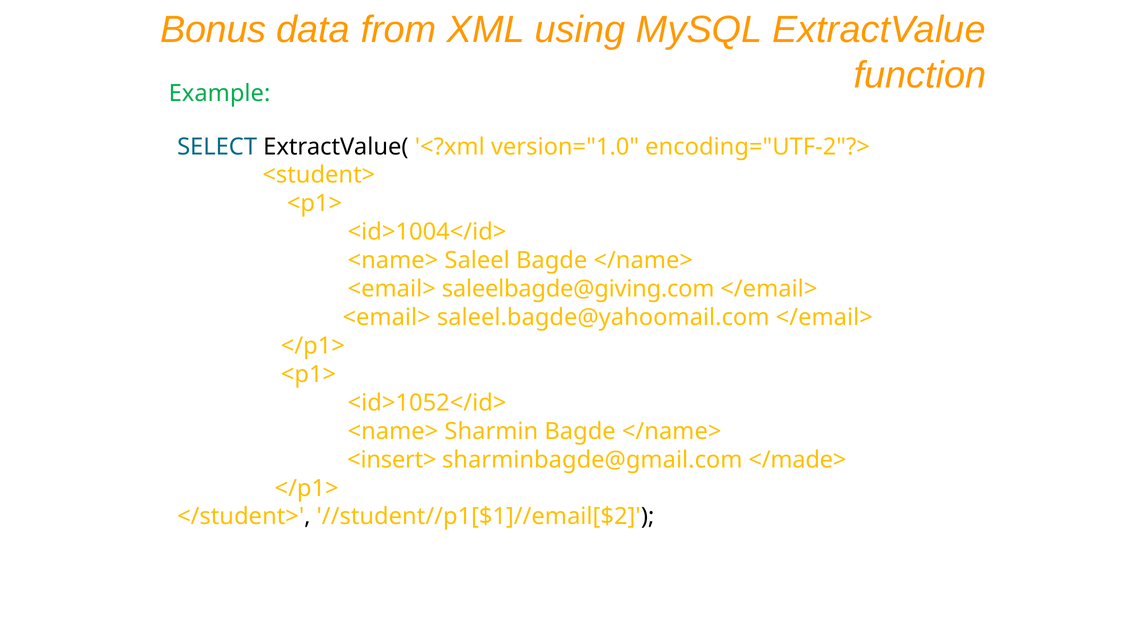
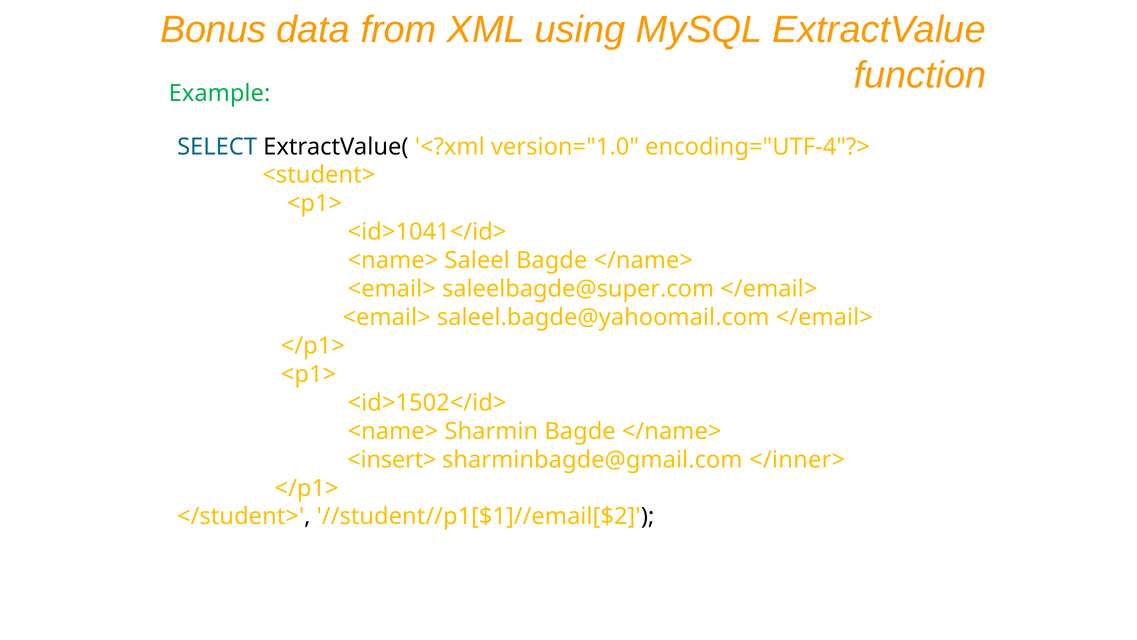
encoding="UTF-2"?>: encoding="UTF-2"?> -> encoding="UTF-4"?> (758, 147)
<id>1004</id>: <id>1004</id> -> <id>1041</id> (427, 232)
saleelbagde@giving.com: saleelbagde@giving.com -> saleelbagde@super.com (578, 289)
<id>1052</id>: <id>1052</id> -> <id>1502</id> (427, 403)
</made>: </made> -> </inner> (797, 459)
